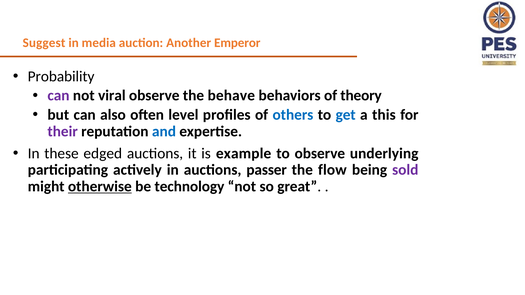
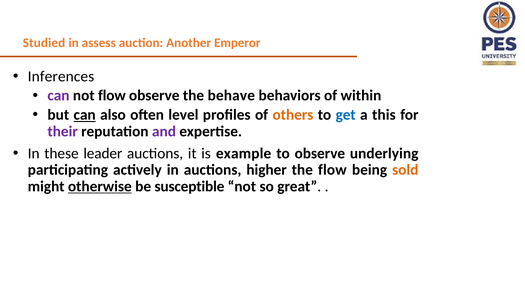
Suggest: Suggest -> Studied (44, 43)
media: media -> assess (99, 43)
Probability: Probability -> Inferences (61, 76)
not viral: viral -> flow (112, 96)
theory: theory -> within (361, 96)
can underline: none -> present (85, 115)
others colour: blue -> orange (293, 115)
and colour: blue -> purple (164, 132)
edged: edged -> leader (103, 154)
passer: passer -> higher (267, 170)
sold colour: purple -> orange (405, 170)
technology: technology -> susceptible (189, 187)
